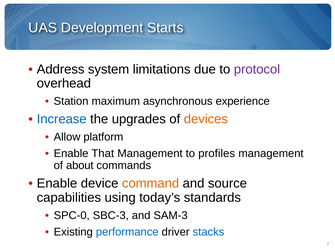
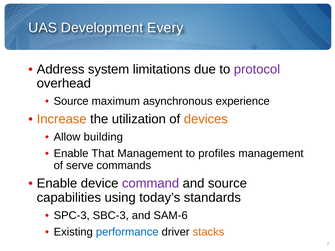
Starts: Starts -> Every (165, 28)
Station: Station -> Source (71, 101)
Increase colour: blue -> orange (62, 119)
upgrades: upgrades -> utilization (139, 119)
platform: platform -> building (103, 137)
about: about -> serve (80, 166)
command colour: orange -> purple (151, 184)
SPC-0: SPC-0 -> SPC-3 (72, 216)
SAM-3: SAM-3 -> SAM-6 (171, 216)
stacks colour: blue -> orange (208, 232)
